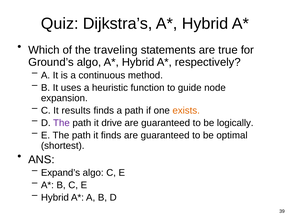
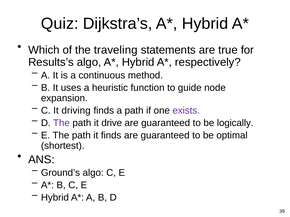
Ground’s: Ground’s -> Results’s (51, 62)
results: results -> driving (76, 111)
exists colour: orange -> purple (186, 111)
Expand’s: Expand’s -> Ground’s (60, 173)
